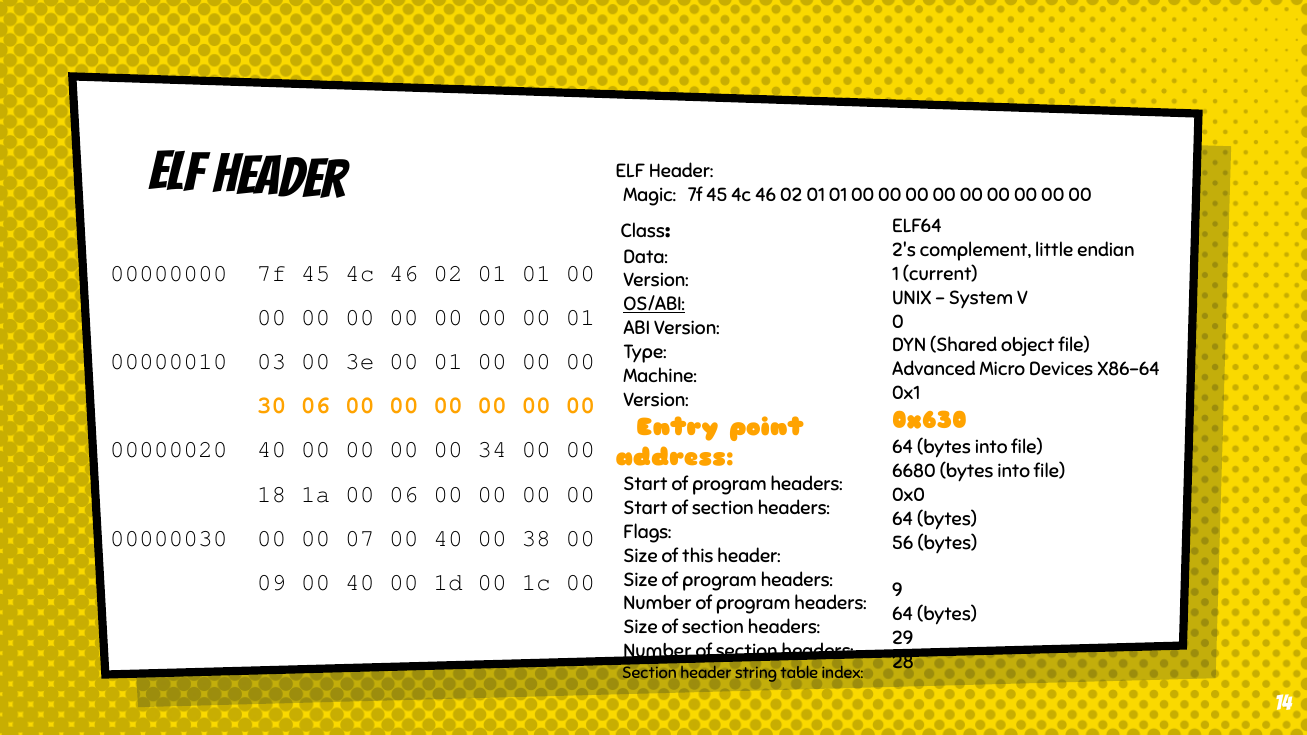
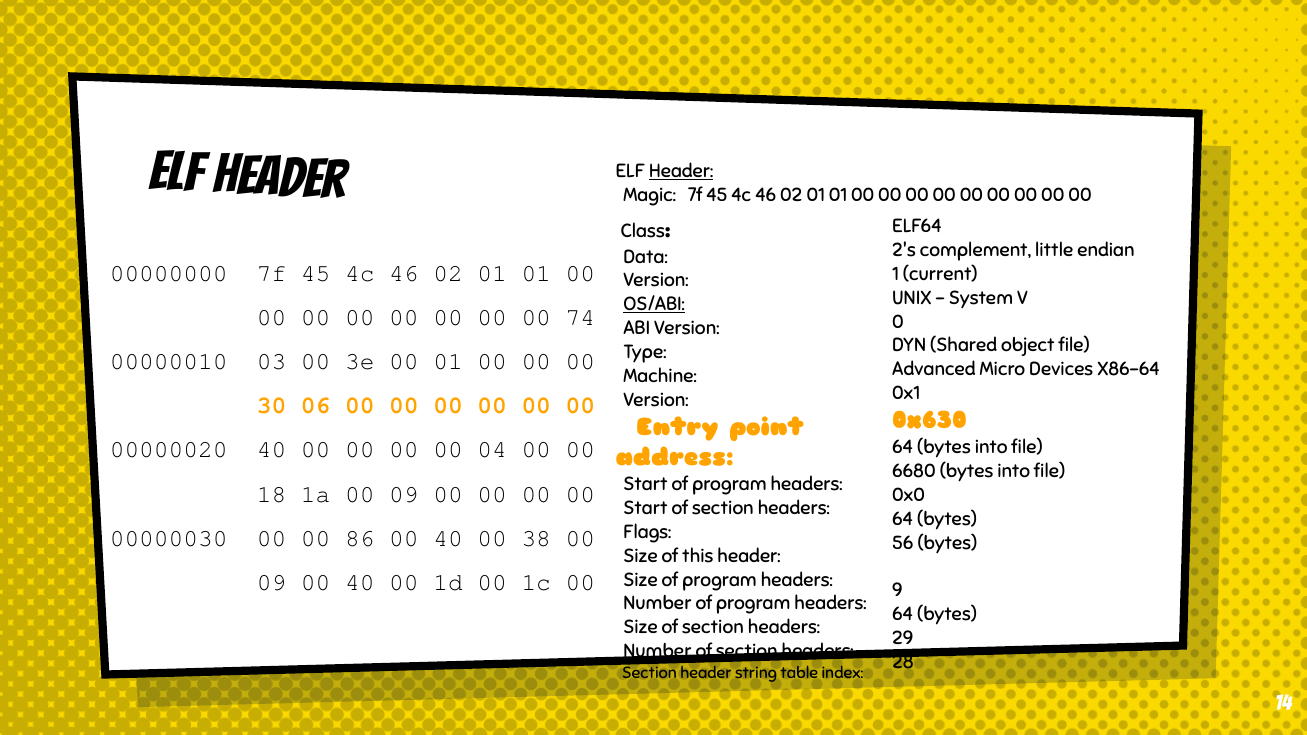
Header underline: none -> present (681, 171)
00 00 01: 01 -> 74 (580, 318)
34: 34 -> 04 (492, 450)
1a 00 06: 06 -> 09 (404, 494)
07: 07 -> 86 (360, 538)
